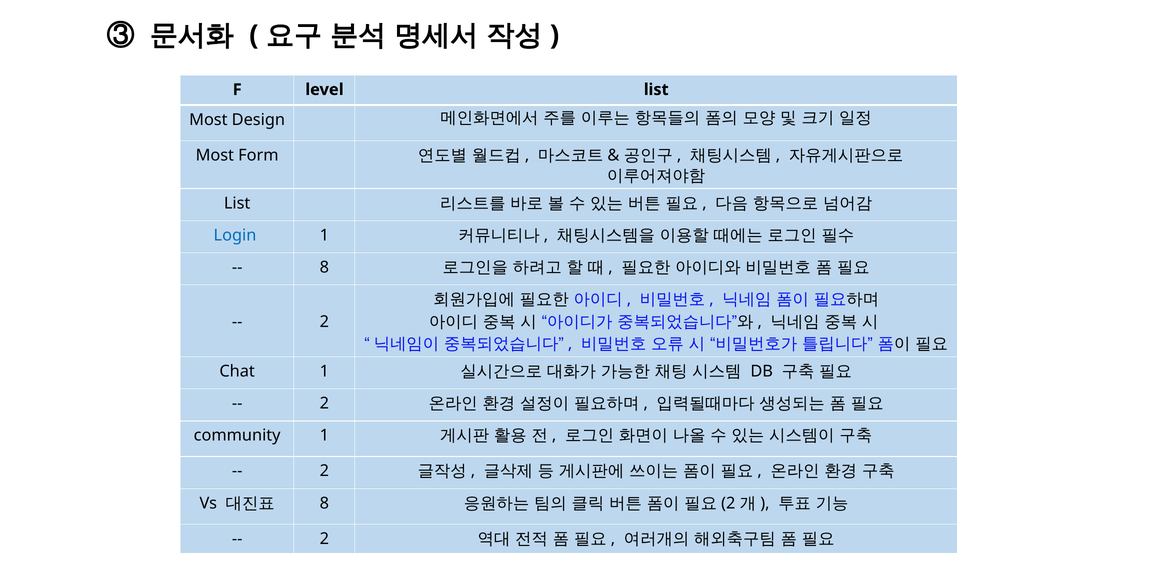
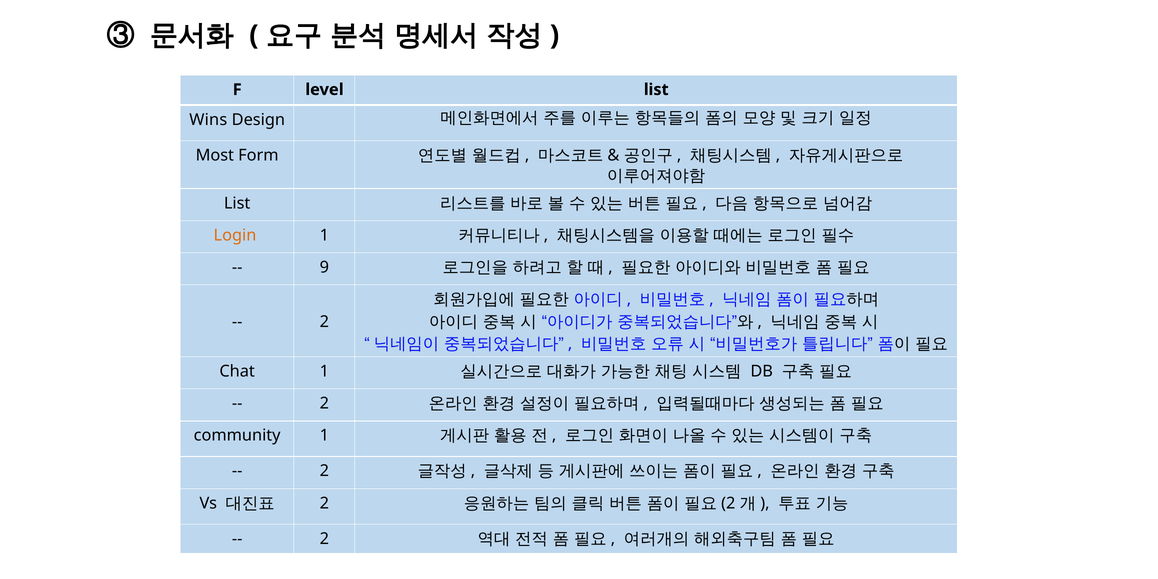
Most: Most -> Wins (208, 120)
Login colour: blue -> orange (235, 235)
8: 8 -> 9 (324, 267)
8: 8 -> 2 (324, 503)
